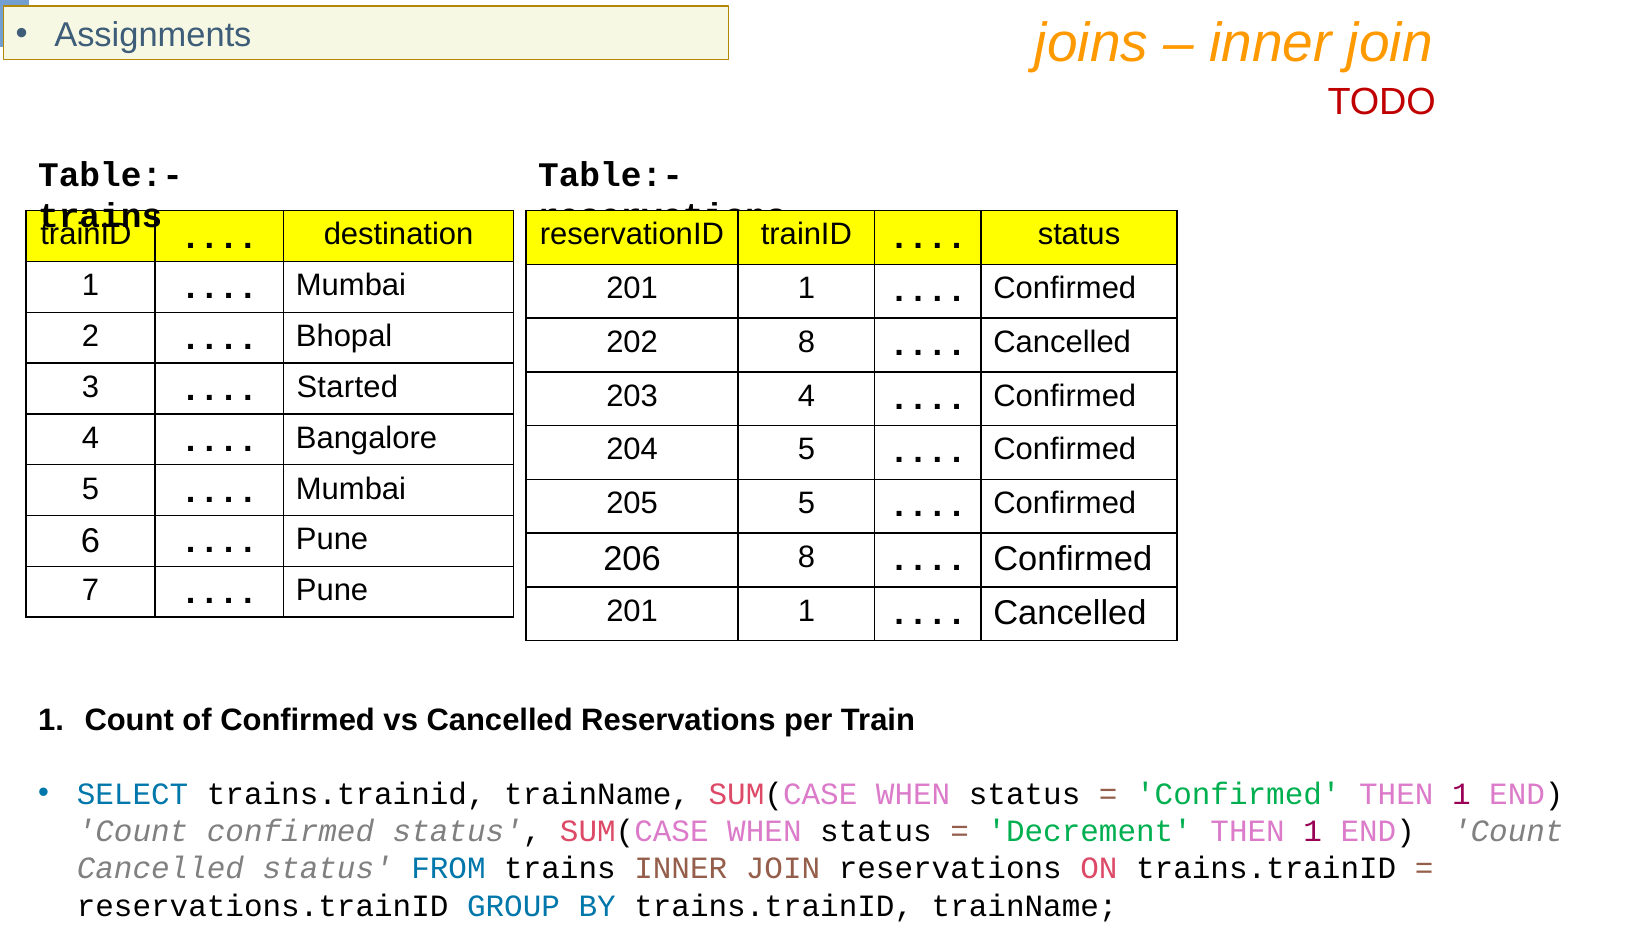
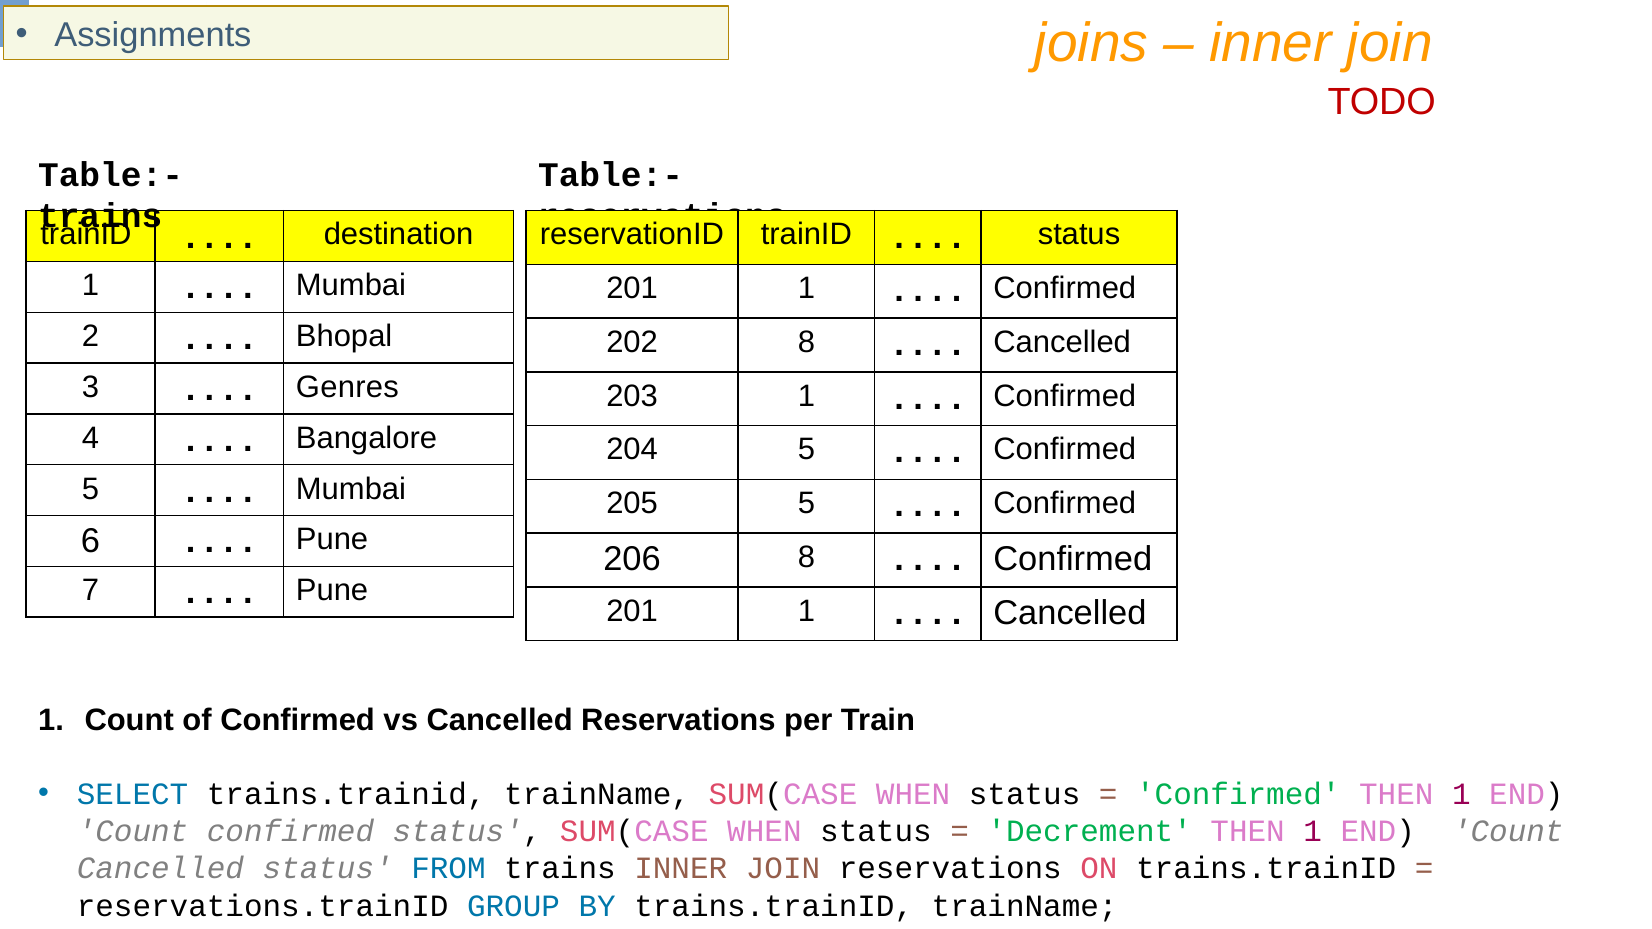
Started: Started -> Genres (347, 387)
203 4: 4 -> 1 (806, 396)
